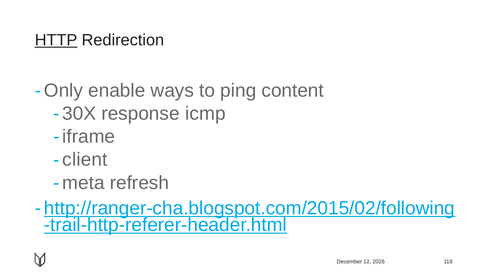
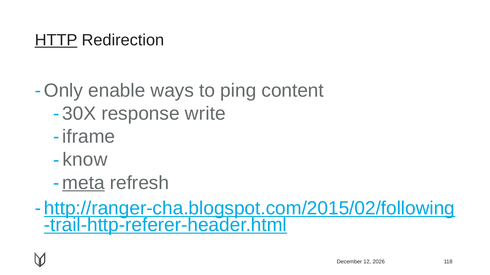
icmp: icmp -> write (205, 114)
client: client -> know (85, 160)
meta underline: none -> present (83, 183)
